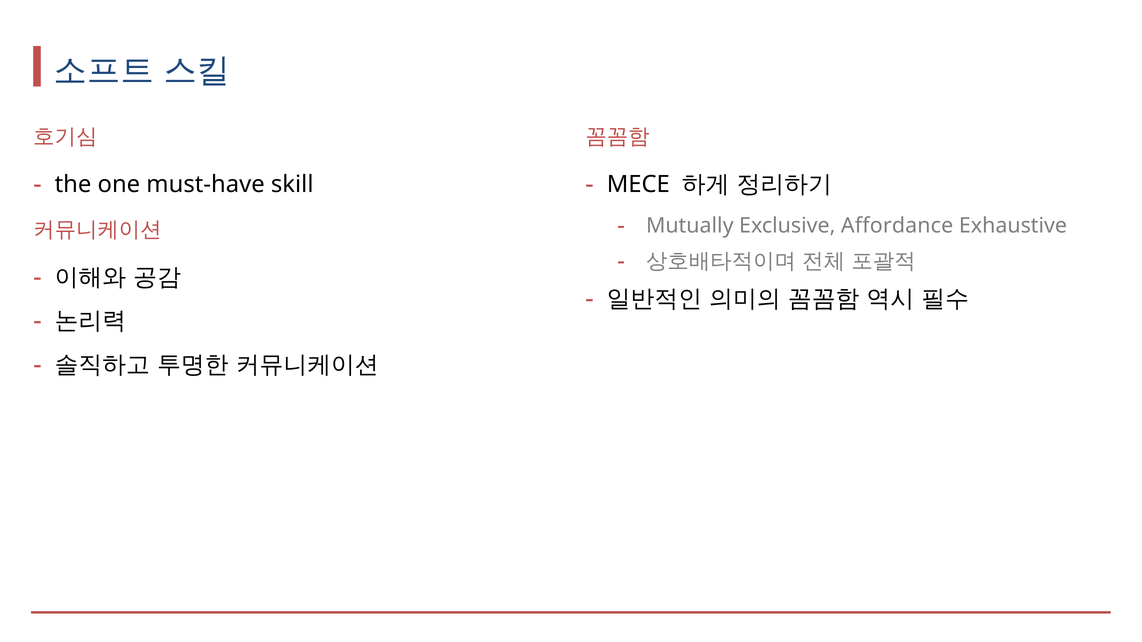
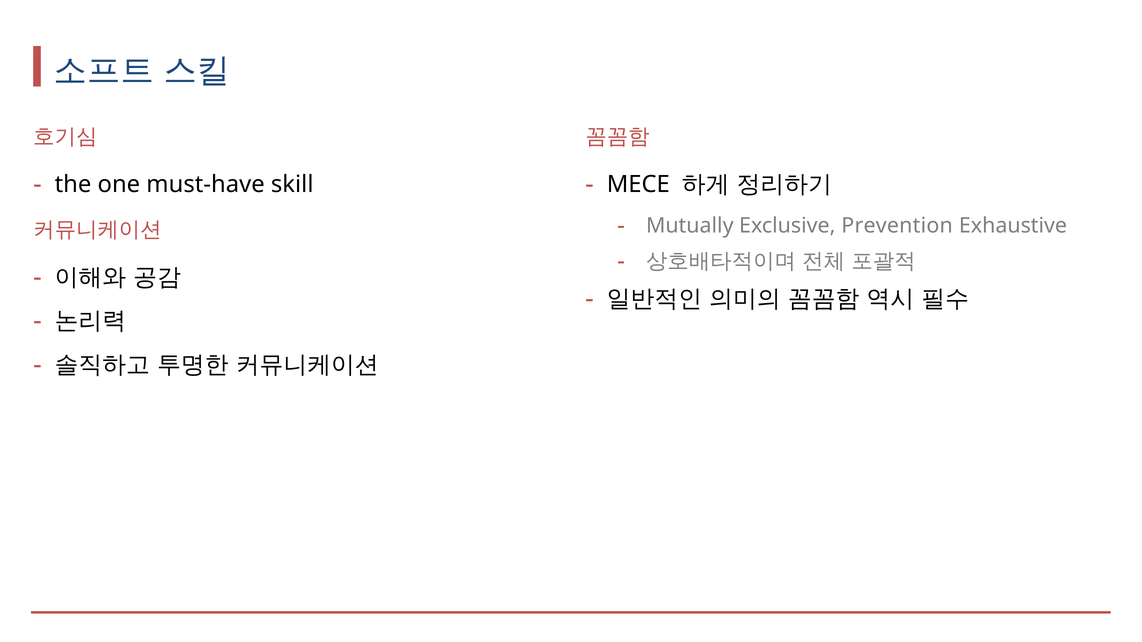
Affordance: Affordance -> Prevention (897, 226)
